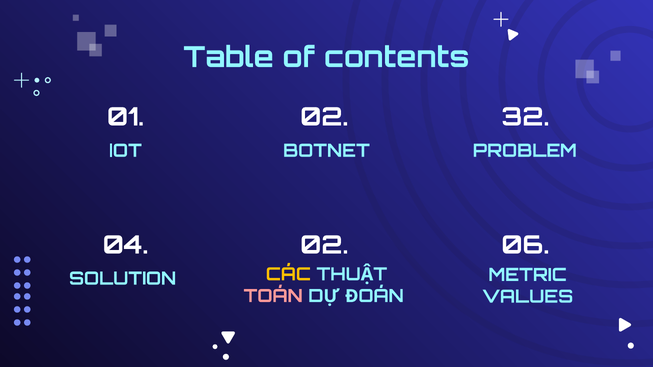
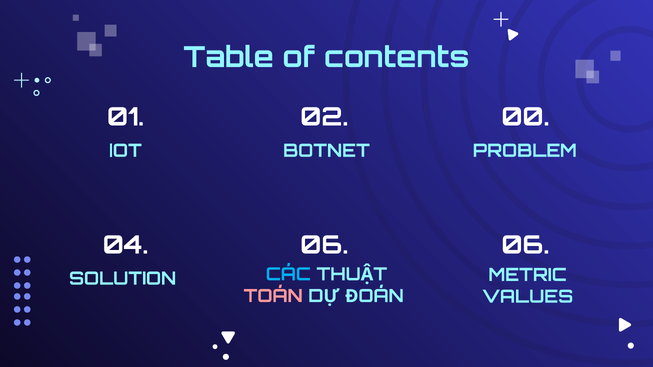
32: 32 -> 00 (525, 117)
04 02: 02 -> 06 (324, 245)
CÁC colour: yellow -> light blue (288, 275)
